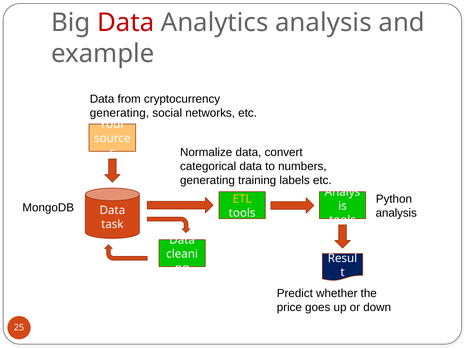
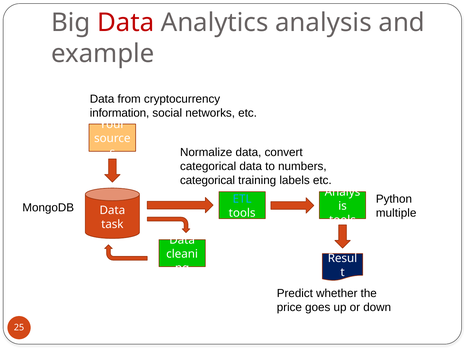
generating: generating -> information (120, 113)
generating: generating -> categorical (208, 180)
ETL colour: yellow -> light blue (242, 199)
analysis: analysis -> multiple (396, 213)
